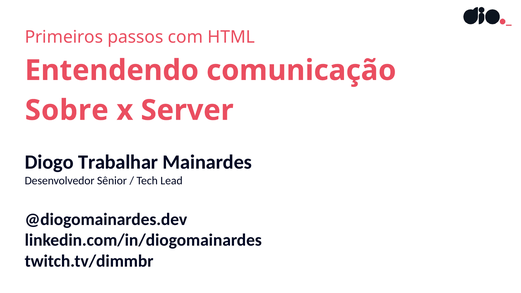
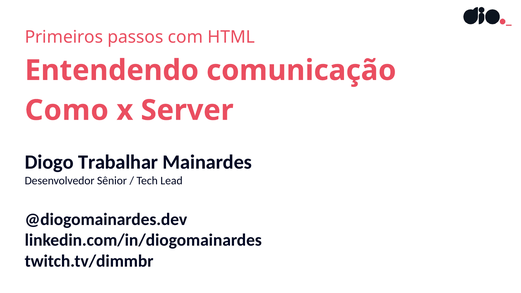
Sobre: Sobre -> Como (67, 110)
